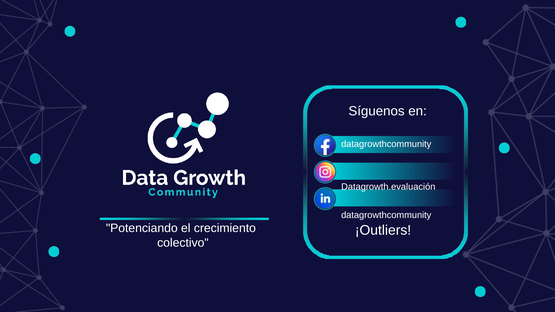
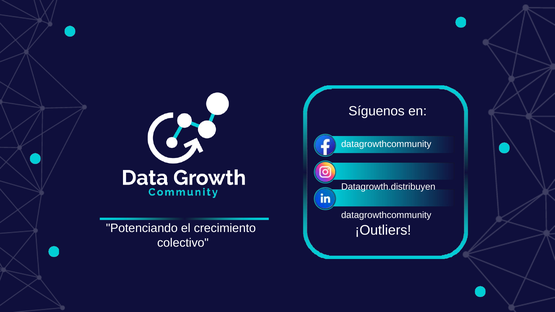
Datagrowth.evaluación: Datagrowth.evaluación -> Datagrowth.distribuyen (388, 187)
